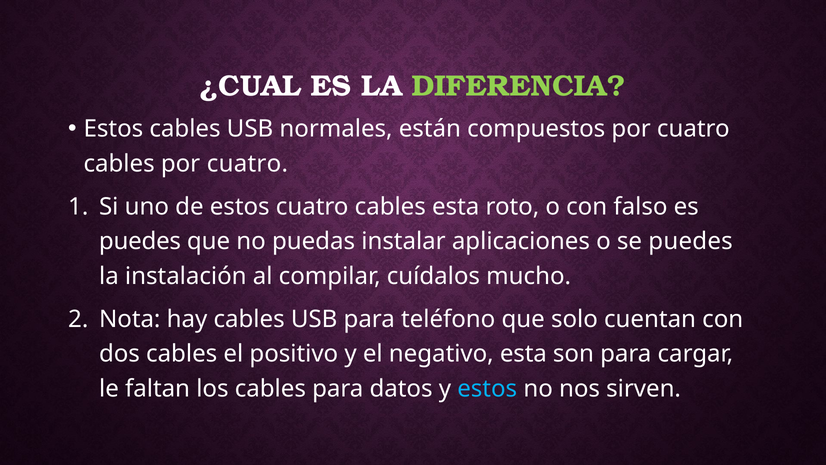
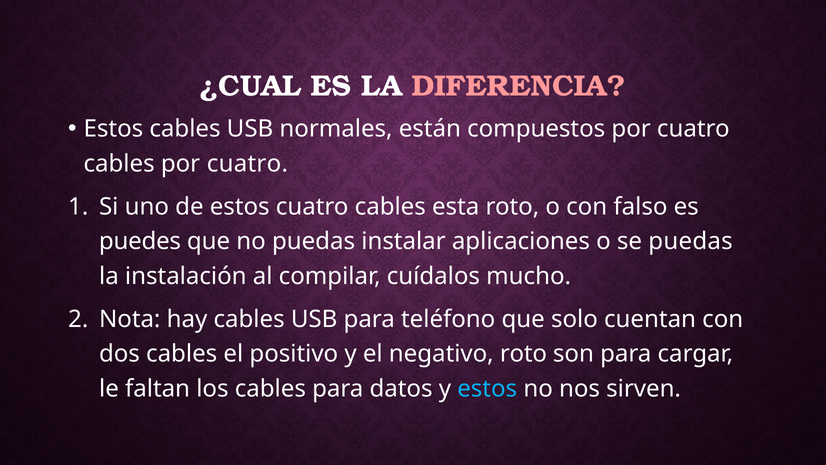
DIFERENCIA colour: light green -> pink (519, 86)
se puedes: puedes -> puedas (691, 241)
negativo esta: esta -> roto (523, 354)
